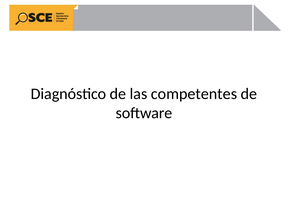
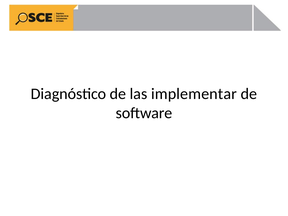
competentes: competentes -> implementar (194, 94)
